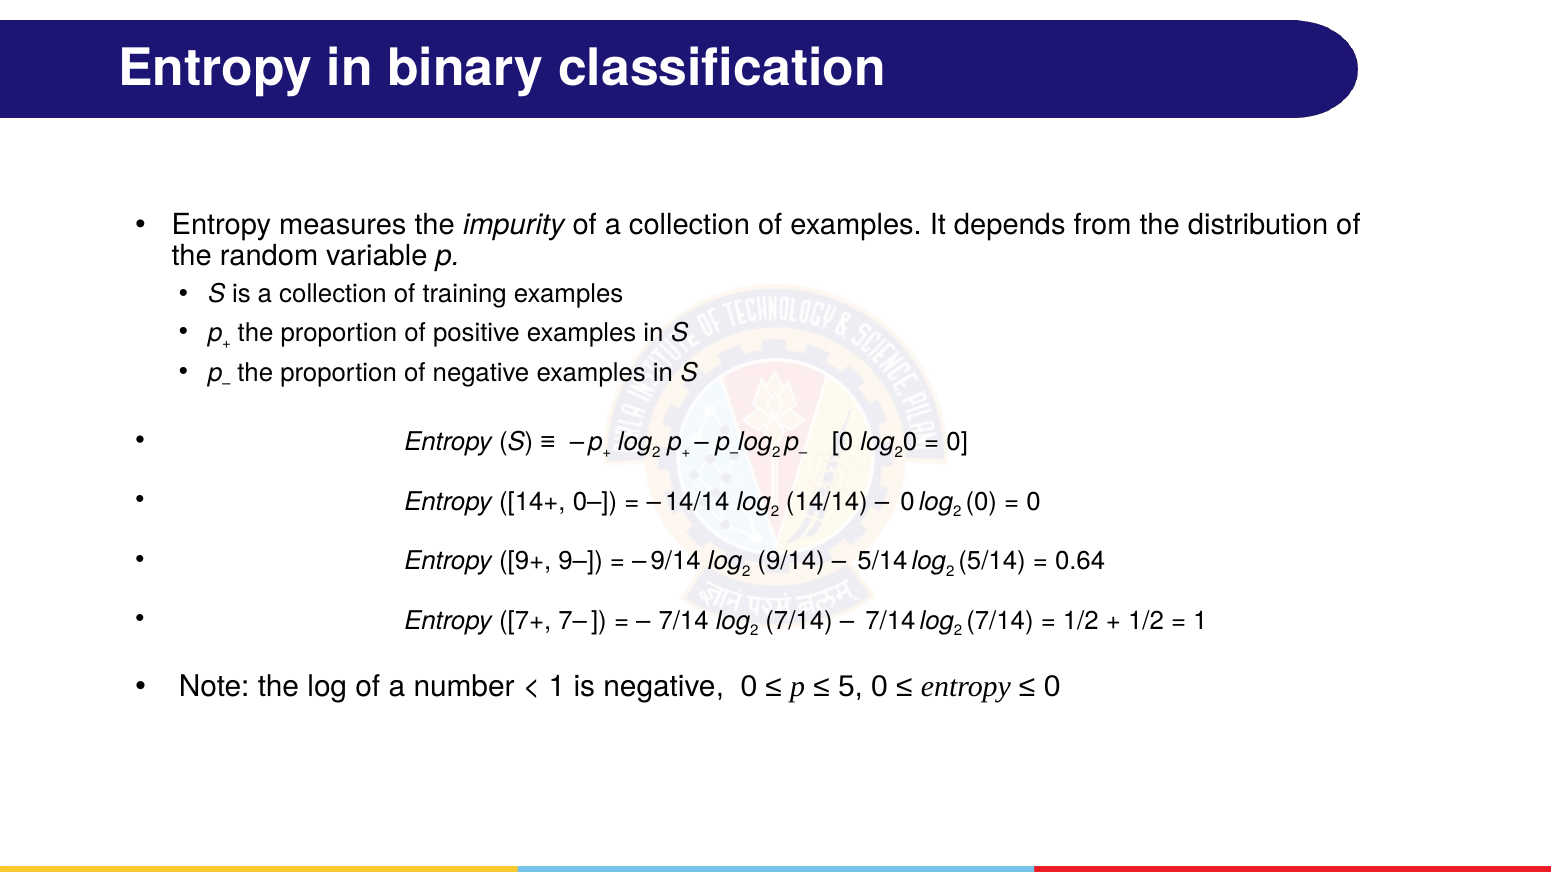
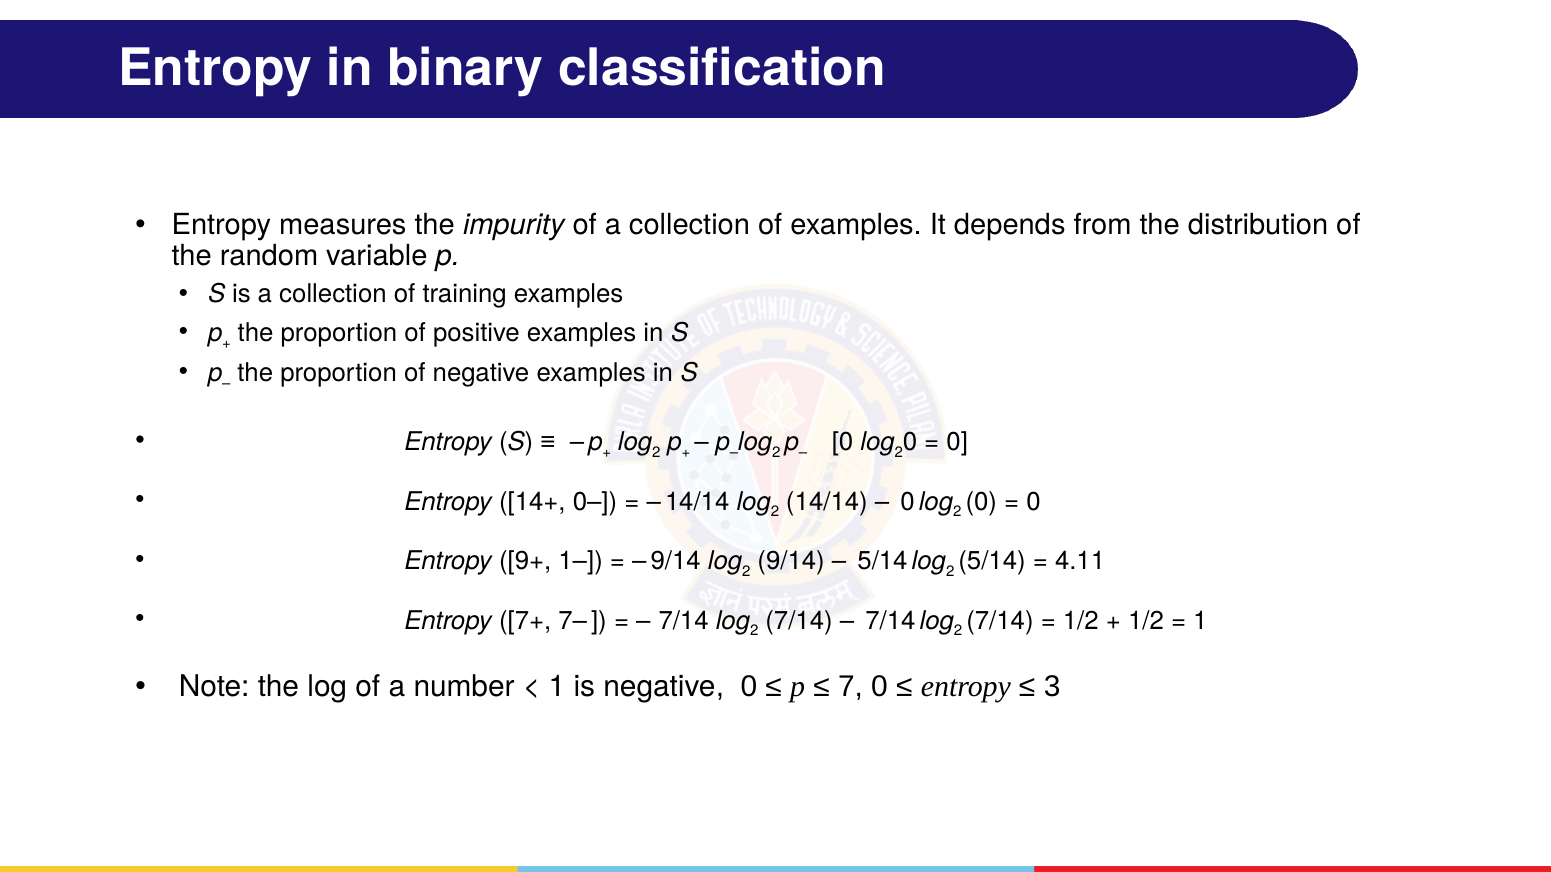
9–: 9– -> 1– (581, 562)
0.64: 0.64 -> 4.11 (1080, 562)
5: 5 -> 7 (851, 687)
0: 0 -> 3 (1052, 687)
